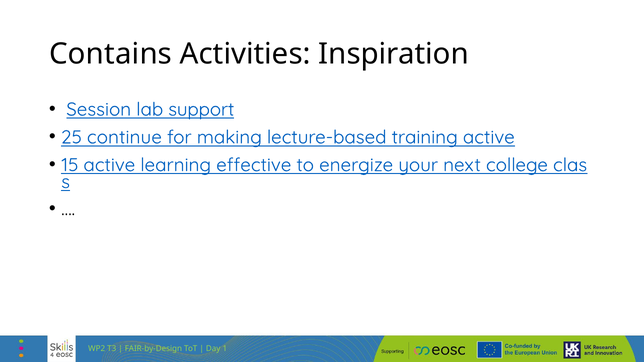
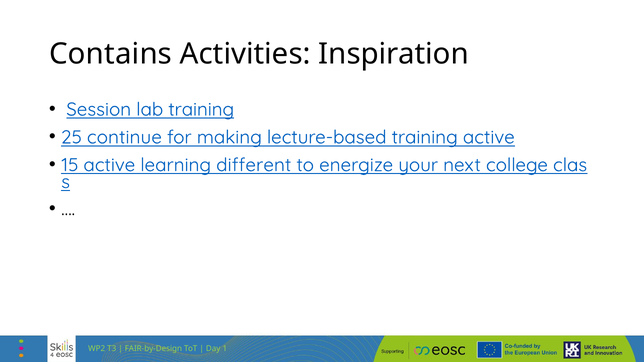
lab support: support -> training (201, 110)
effective: effective -> different (254, 165)
